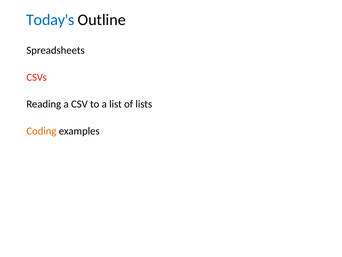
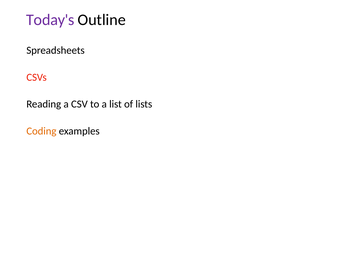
Today's colour: blue -> purple (50, 20)
